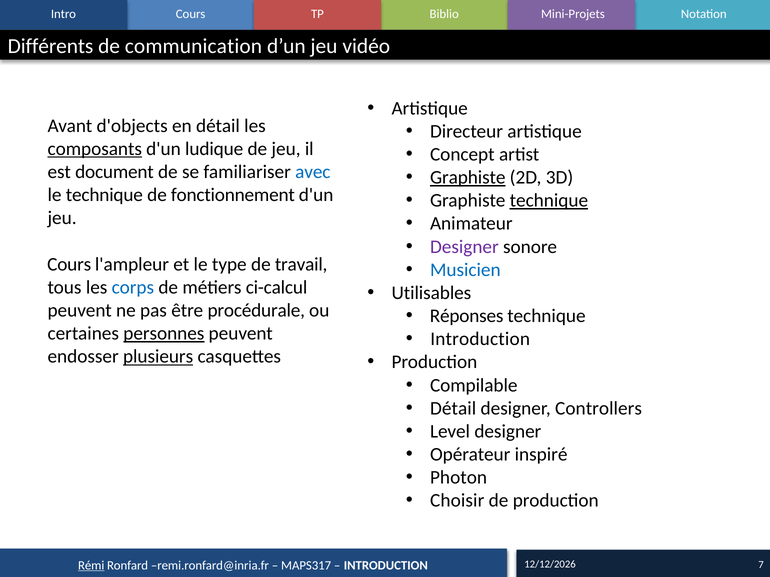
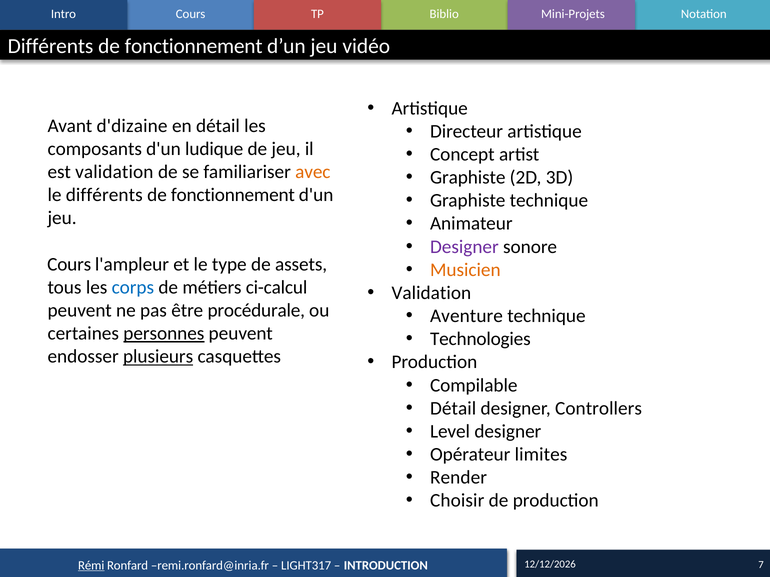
communication: communication -> fonctionnement (194, 46)
d'objects: d'objects -> d'dizaine (132, 126)
composants underline: present -> none (95, 149)
est document: document -> validation (114, 172)
avec colour: blue -> orange (313, 172)
Graphiste underline: present -> none (468, 178)
le technique: technique -> différents (104, 195)
technique underline: present -> none (549, 201)
travail: travail -> assets (301, 264)
Musicien colour: blue -> orange (465, 270)
Utilisables: Utilisables -> Validation (431, 293)
Réponses: Réponses -> Aventure (466, 316)
Introduction: Introduction -> Technologies (480, 339)
inspiré: inspiré -> limites (541, 455)
Photon: Photon -> Render (459, 478)
MAPS317: MAPS317 -> LIGHT317 (306, 566)
